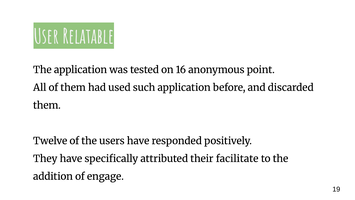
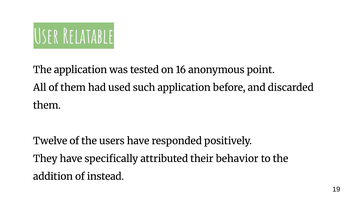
facilitate: facilitate -> behavior (237, 158)
engage: engage -> instead (105, 176)
